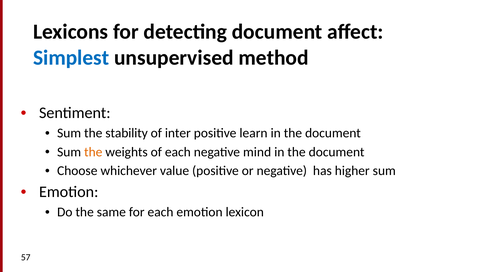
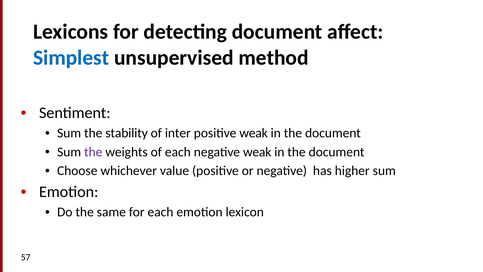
positive learn: learn -> weak (254, 133)
the colour: orange -> purple (93, 152)
negative mind: mind -> weak (257, 152)
